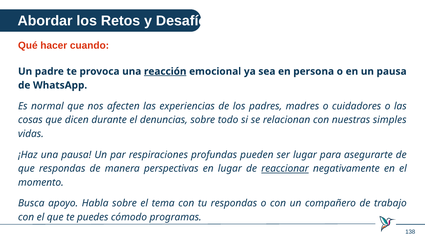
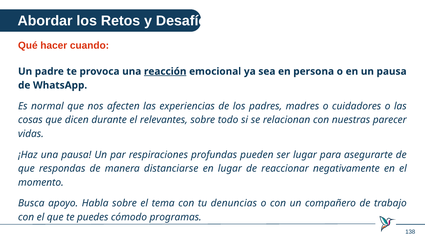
denuncias: denuncias -> relevantes (164, 120)
simples: simples -> parecer (390, 120)
perspectivas: perspectivas -> distanciarse (171, 169)
reaccionar underline: present -> none (285, 169)
tu respondas: respondas -> denuncias (234, 203)
